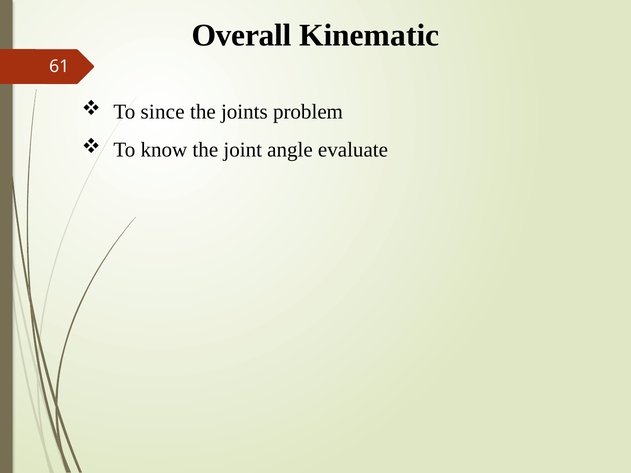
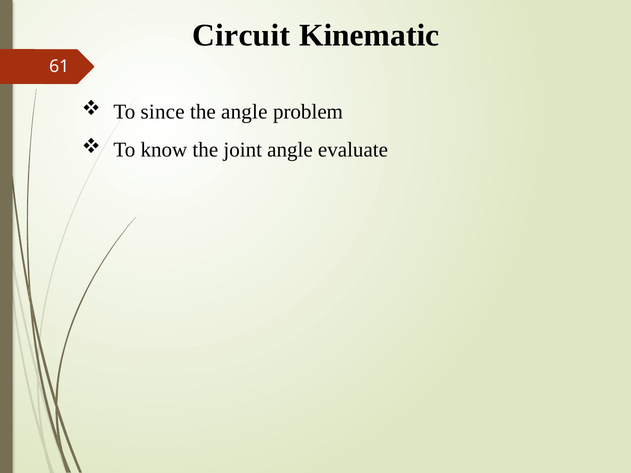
Overall: Overall -> Circuit (241, 36)
the joints: joints -> angle (244, 112)
